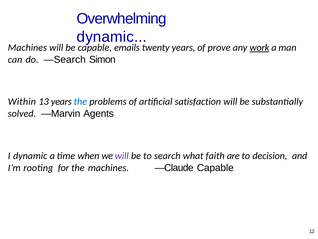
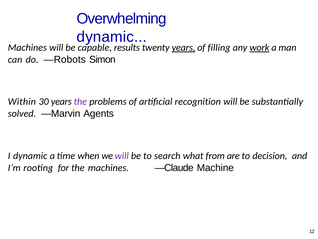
emails: emails -> results (127, 48)
years underline: none -> present (183, 48)
prove: prove -> filling (219, 48)
—Search: —Search -> —Robots (65, 60)
13: 13 -> 30 (44, 101)
the colour: blue -> purple (80, 101)
satisfaction: satisfaction -> recognition (198, 101)
faith: faith -> from (215, 156)
—Claude Capable: Capable -> Machine (215, 168)
